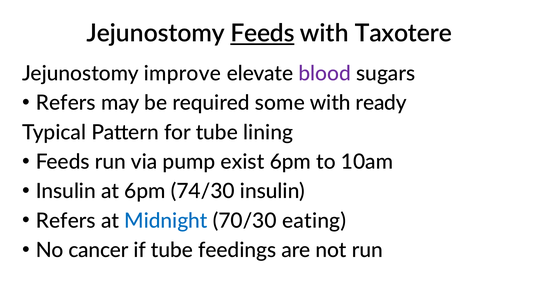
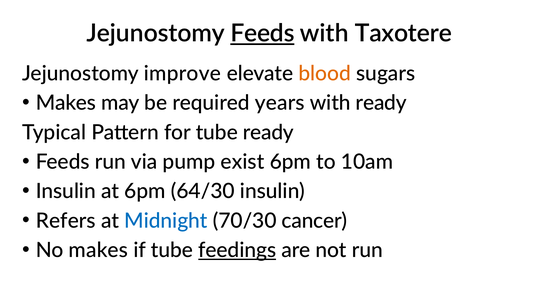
blood colour: purple -> orange (325, 73)
Refers: Refers -> Makes (66, 103)
some: some -> years (280, 103)
tube lining: lining -> ready (268, 132)
74/30: 74/30 -> 64/30 (203, 191)
eating: eating -> cancer (314, 221)
No cancer: cancer -> makes (98, 250)
feedings underline: none -> present (237, 250)
